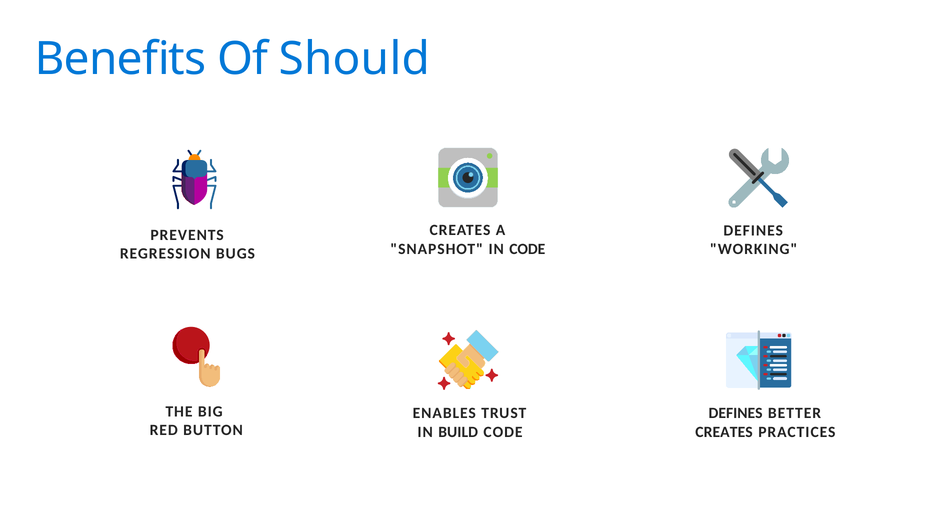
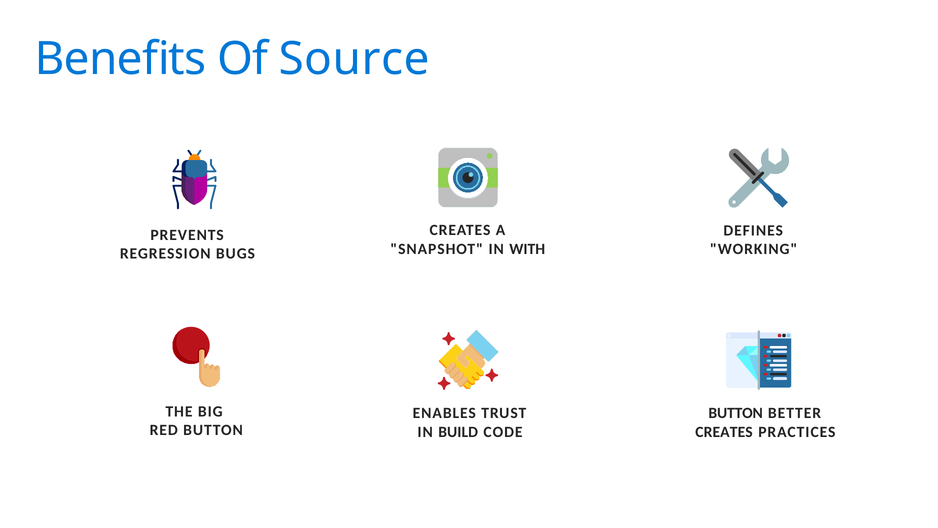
Should: Should -> Source (354, 59)
IN CODE: CODE -> WITH (527, 249)
DEFINES: DEFINES -> BUTTON (736, 413)
